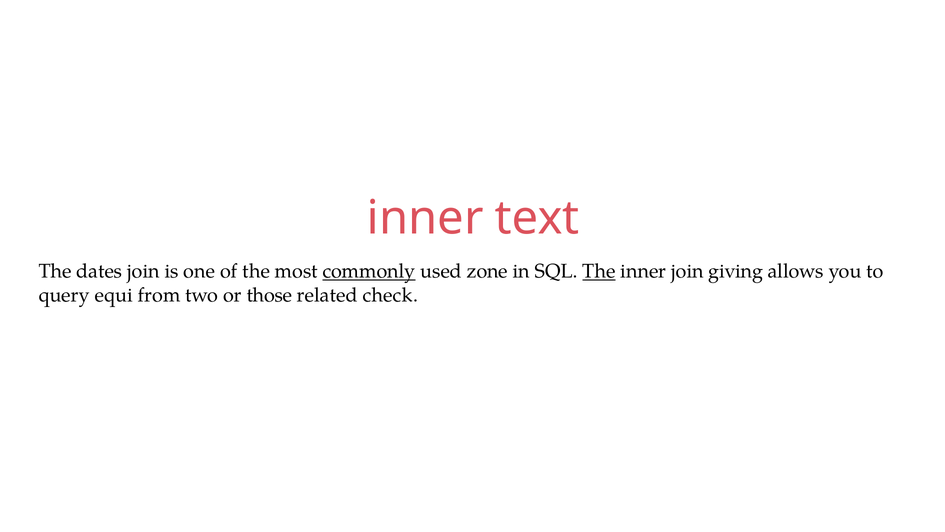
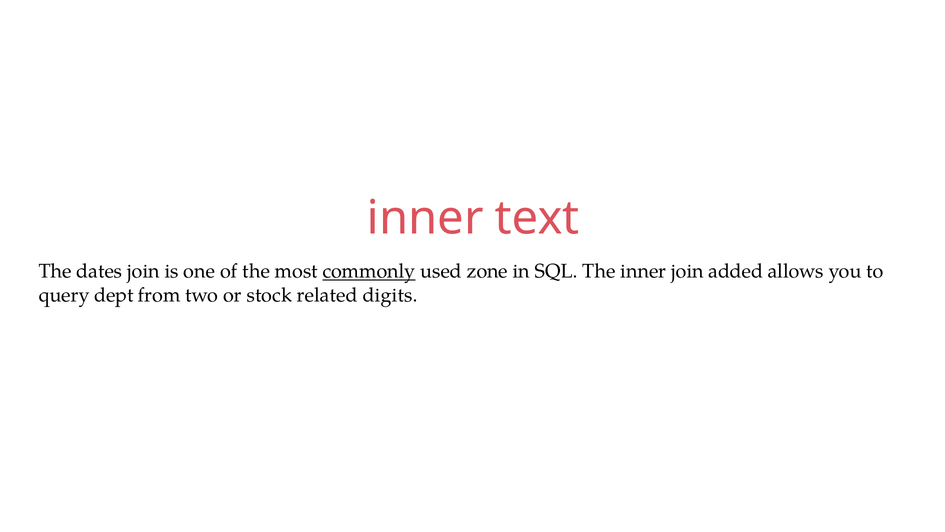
The underline: present -> none (599, 271)
giving: giving -> added (736, 271)
equi: equi -> dept (114, 295)
those: those -> stock (269, 295)
check: check -> digits (390, 295)
